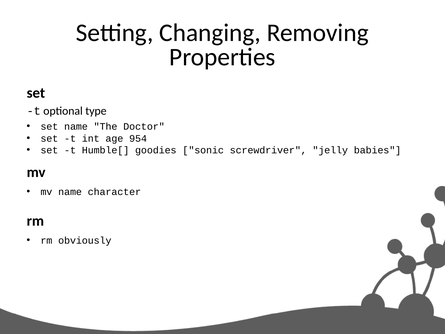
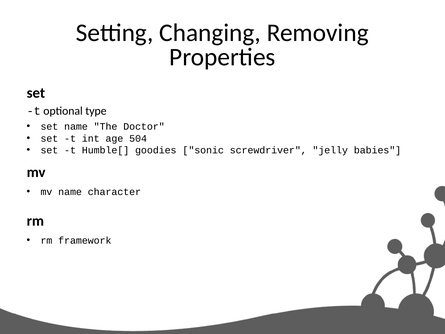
954: 954 -> 504 (138, 138)
obviously: obviously -> framework (85, 240)
